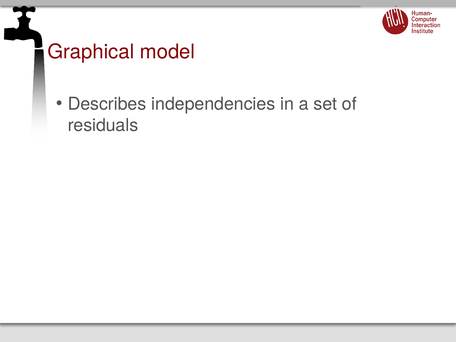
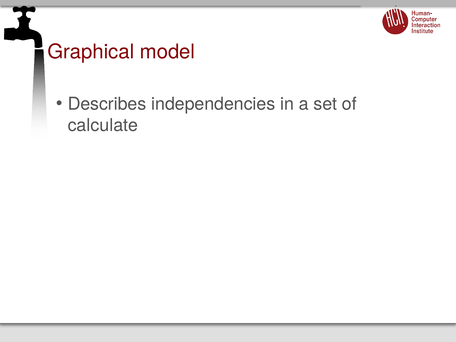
residuals: residuals -> calculate (103, 125)
